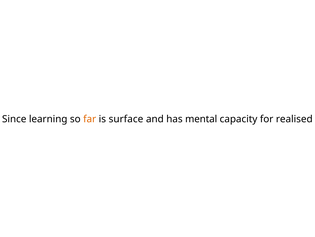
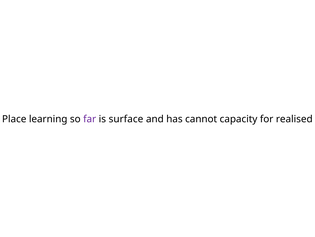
Since: Since -> Place (14, 119)
far colour: orange -> purple (90, 119)
mental: mental -> cannot (201, 119)
